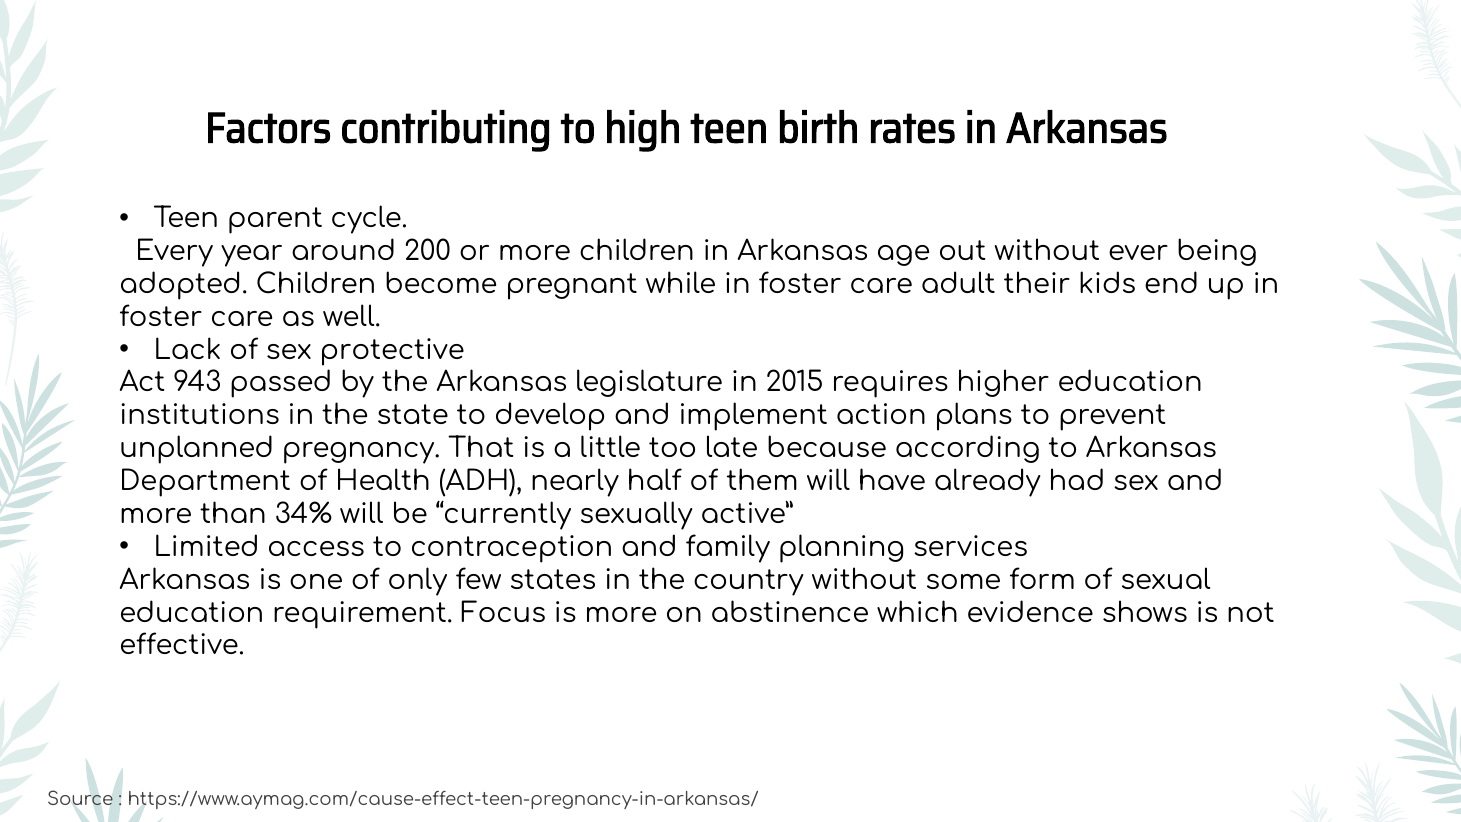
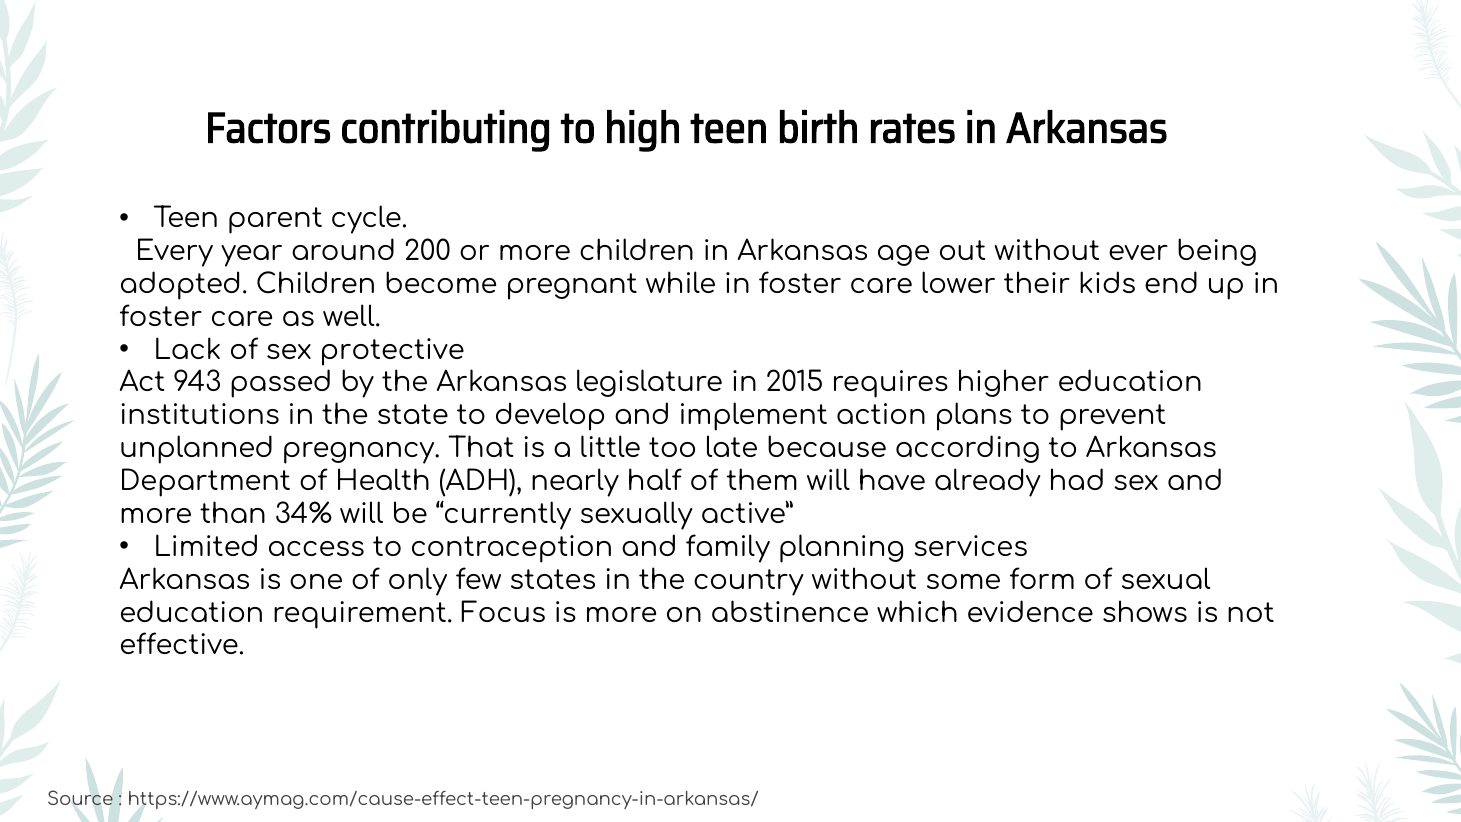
adult: adult -> lower (958, 284)
